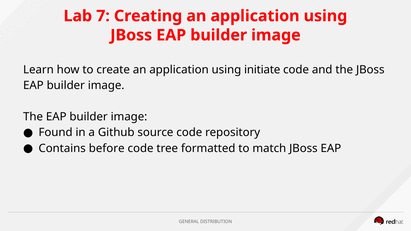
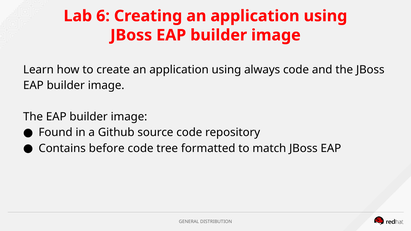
7: 7 -> 6 (103, 16)
initiate: initiate -> always (262, 70)
